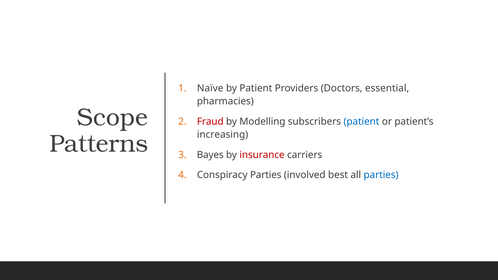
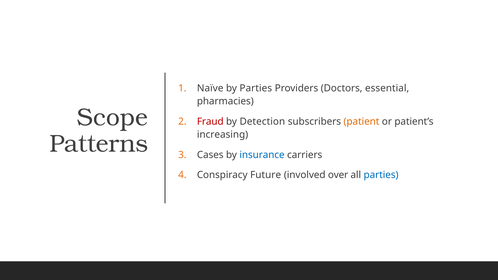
by Patient: Patient -> Parties (256, 88)
Modelling: Modelling -> Detection (262, 122)
patient colour: blue -> orange (361, 122)
Bayes: Bayes -> Cases (210, 155)
insurance colour: red -> blue (262, 155)
Conspiracy Parties: Parties -> Future (266, 175)
best: best -> over (338, 175)
